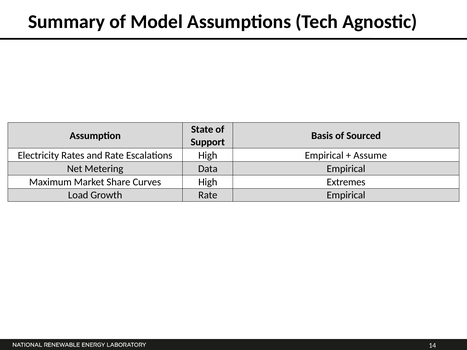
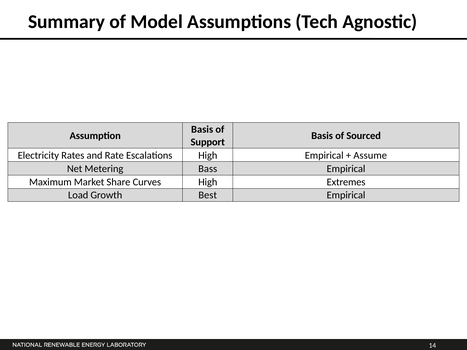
State: State -> Basis (202, 129)
Data: Data -> Bass (208, 169)
Growth Rate: Rate -> Best (208, 195)
